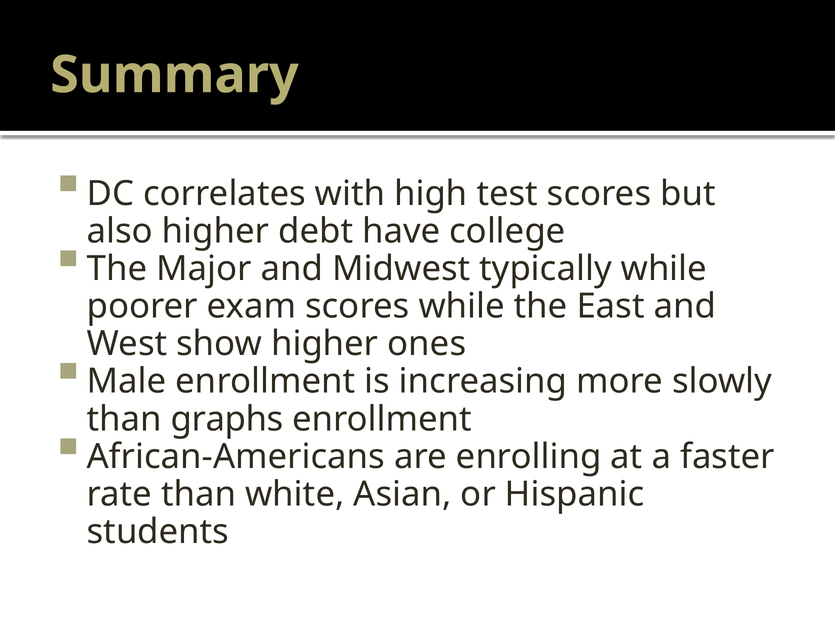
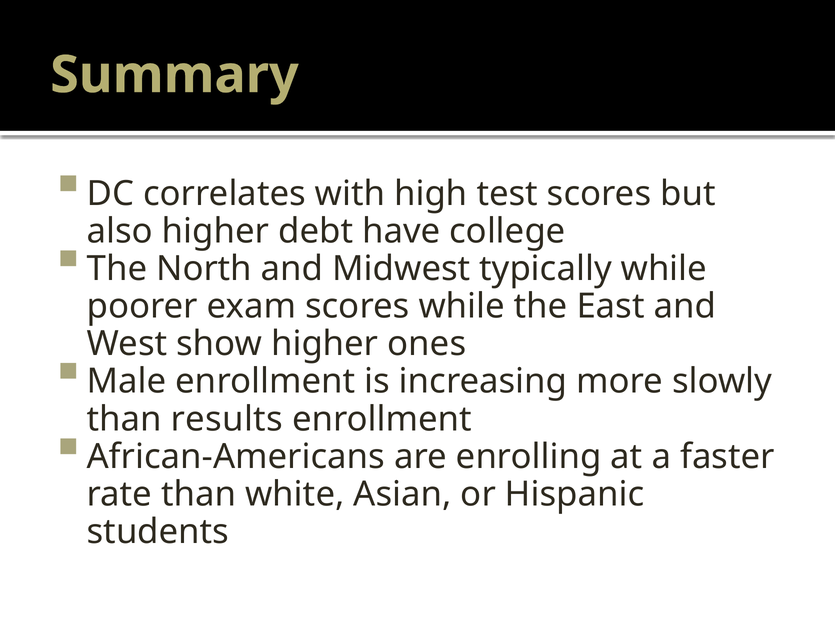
Major: Major -> North (204, 269)
graphs: graphs -> results (227, 419)
